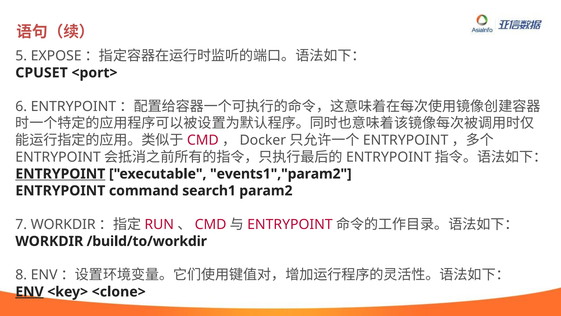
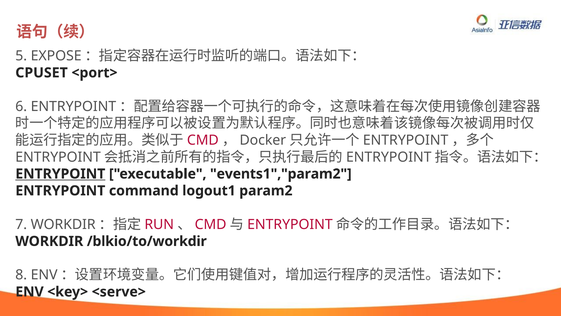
search1: search1 -> logout1 (209, 190)
/build/to/workdir: /build/to/workdir -> /blkio/to/workdir (147, 241)
ENV underline: present -> none (29, 291)
<clone>: <clone> -> <serve> (119, 291)
